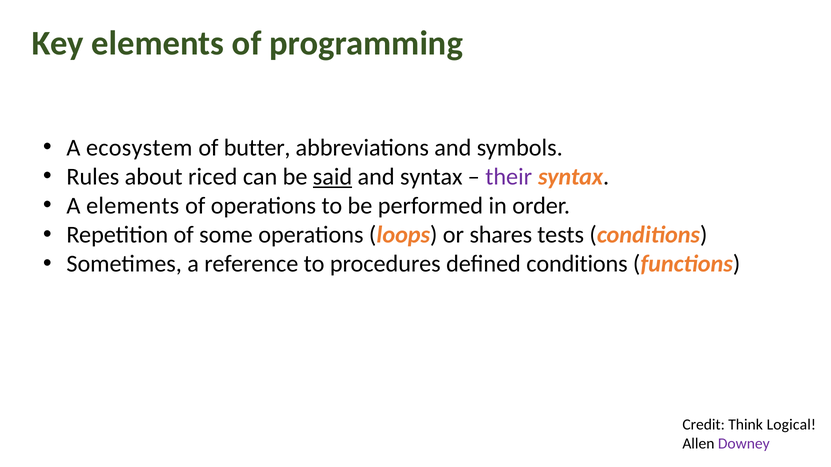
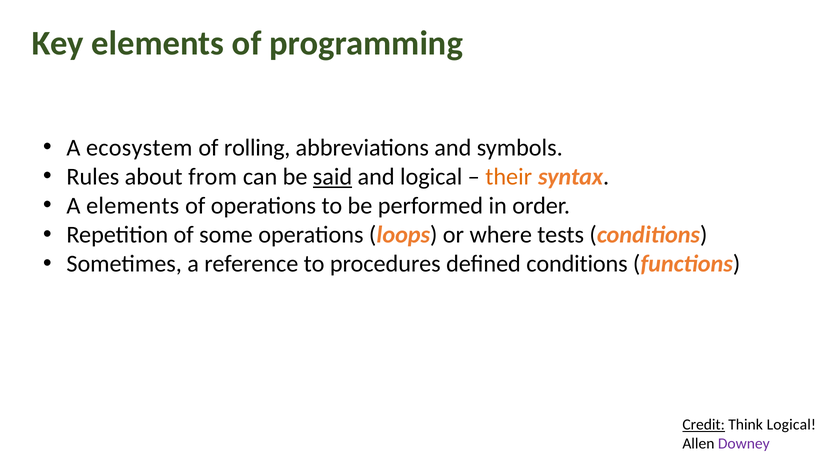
butter: butter -> rolling (257, 148)
riced: riced -> from (213, 177)
and syntax: syntax -> logical (431, 177)
their colour: purple -> orange (509, 177)
shares: shares -> where (501, 235)
Credit underline: none -> present (704, 425)
